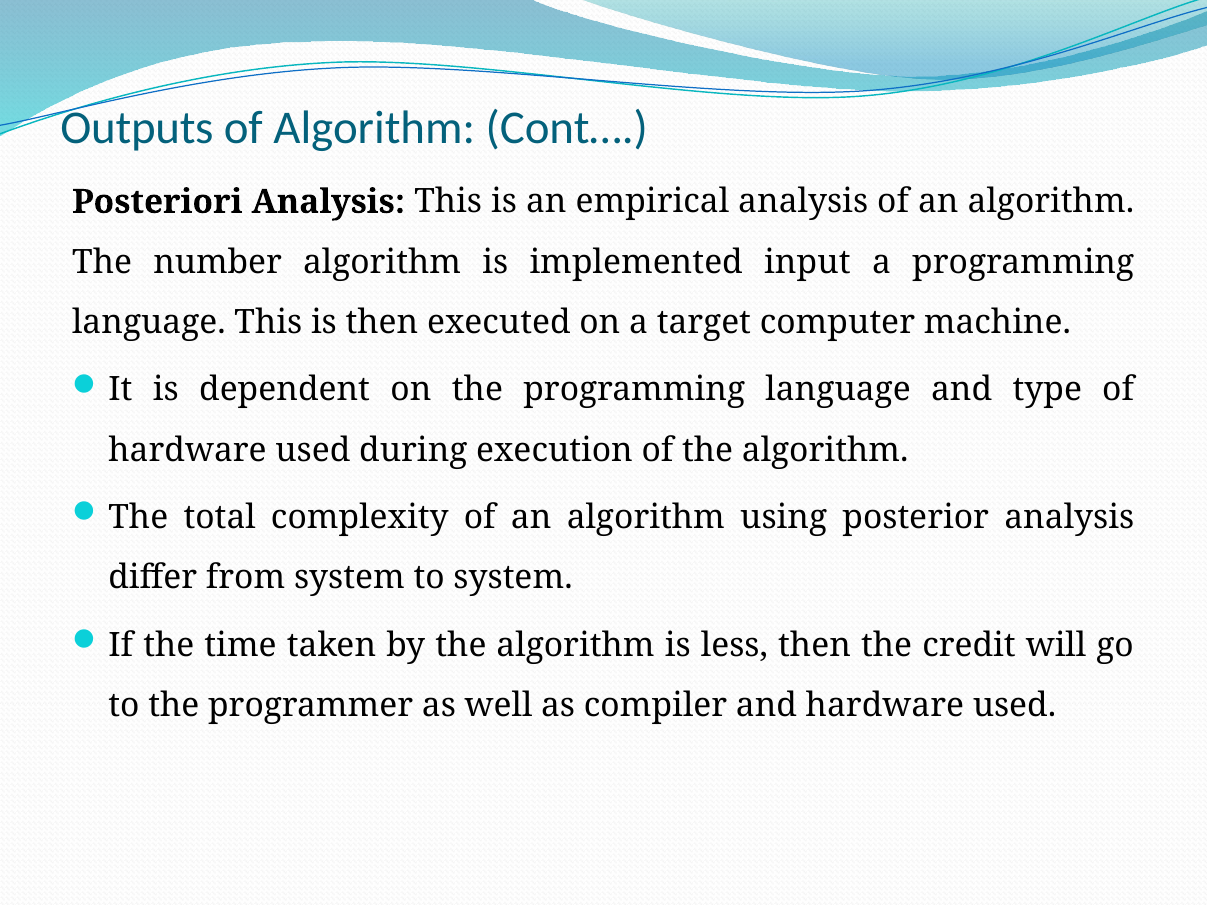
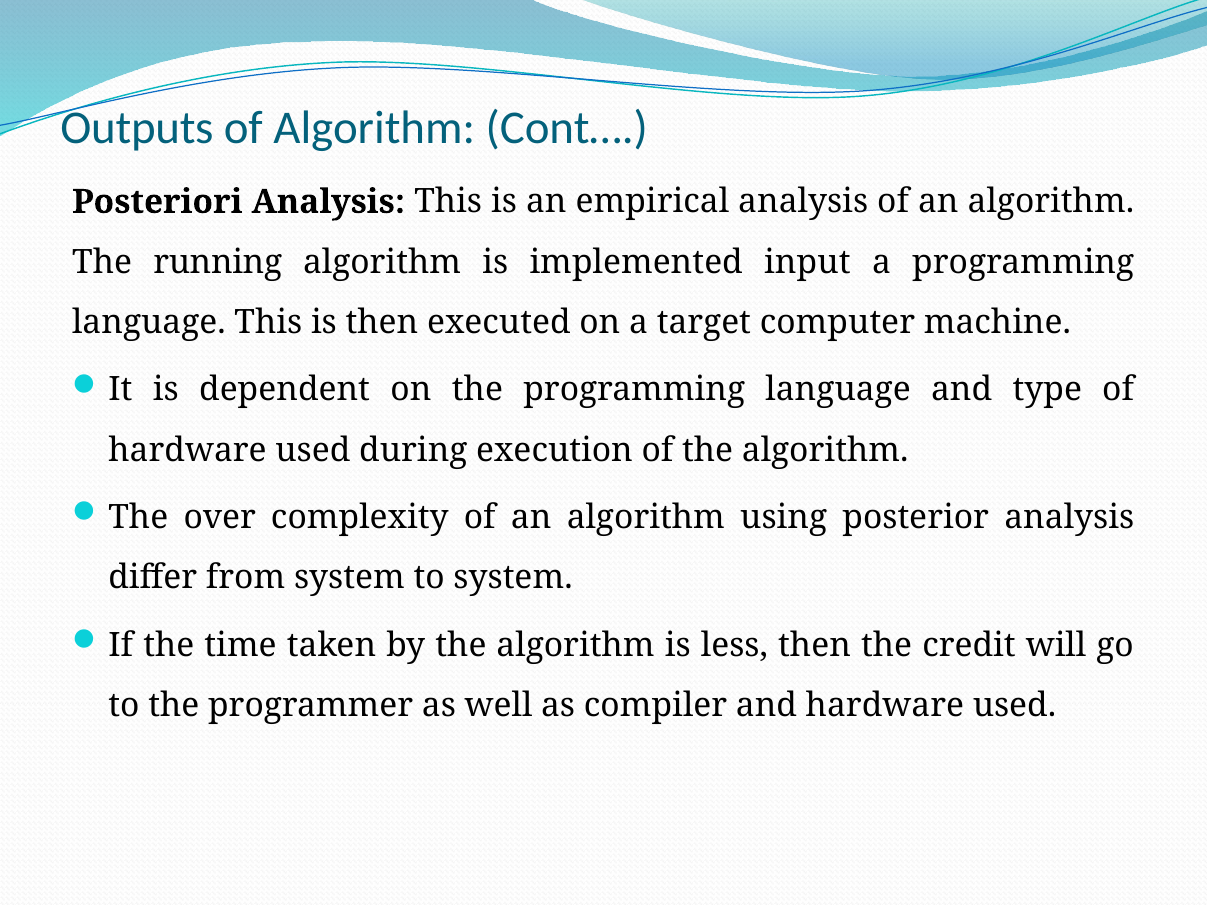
number: number -> running (218, 262)
total: total -> over (220, 518)
